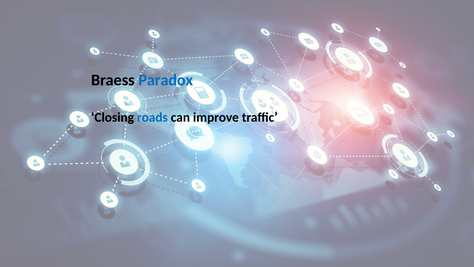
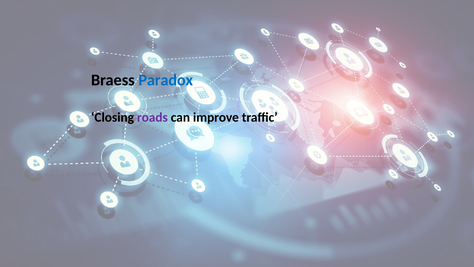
roads colour: blue -> purple (152, 117)
